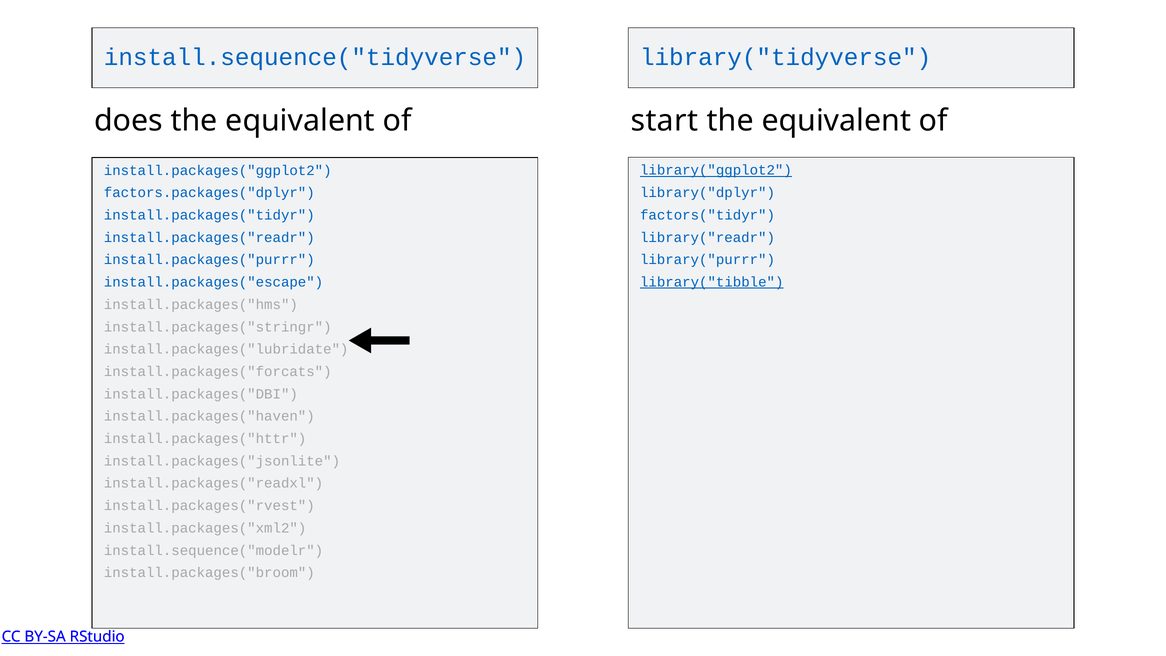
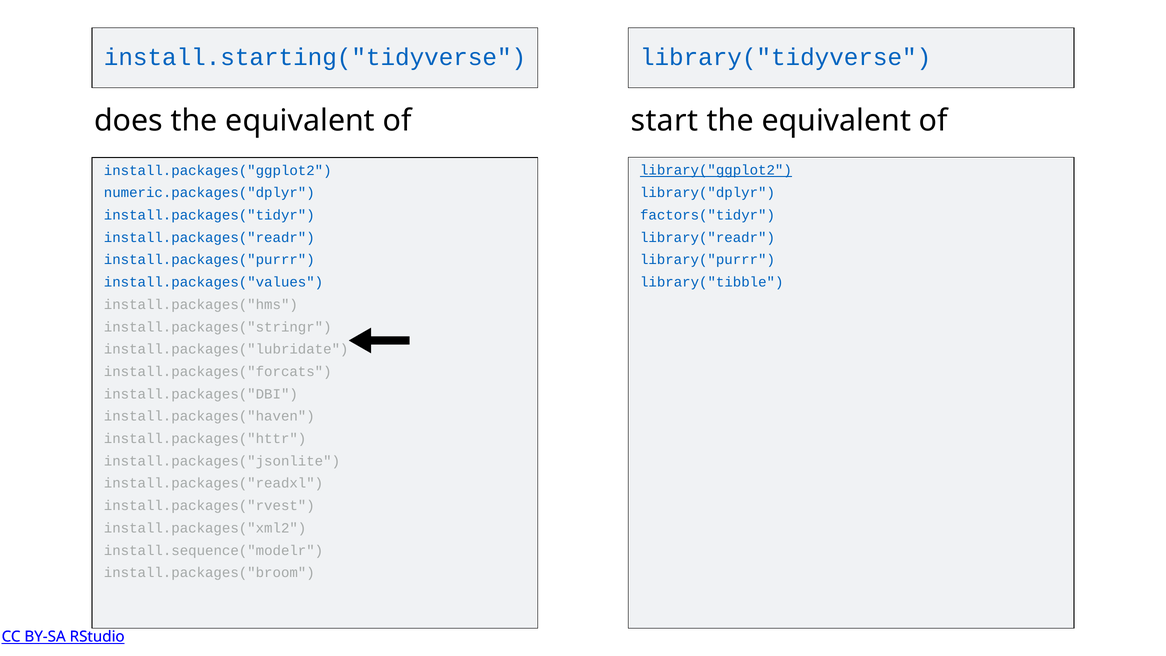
install.sequence("tidyverse: install.sequence("tidyverse -> install.starting("tidyverse (315, 57)
factors.packages("dplyr: factors.packages("dplyr -> numeric.packages("dplyr (209, 193)
library("tibble underline: present -> none (712, 282)
install.packages("escape: install.packages("escape -> install.packages("values (214, 282)
